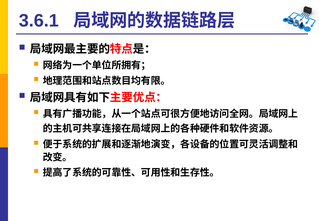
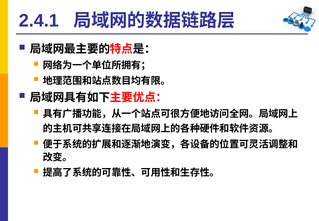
3.6.1: 3.6.1 -> 2.4.1 (39, 21)
